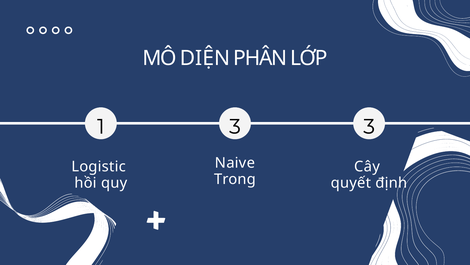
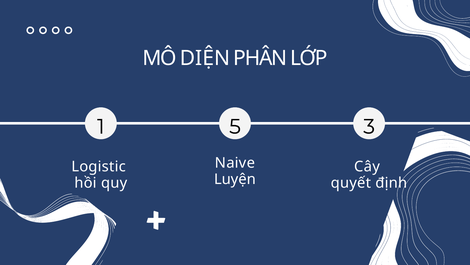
1 3: 3 -> 5 (235, 126)
Trong: Trong -> Luyện (235, 179)
